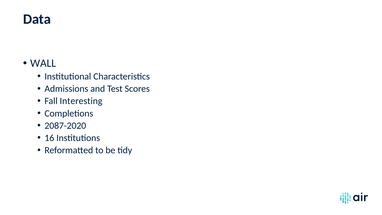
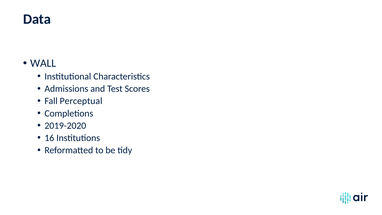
Interesting: Interesting -> Perceptual (81, 101)
2087-2020: 2087-2020 -> 2019-2020 (65, 126)
